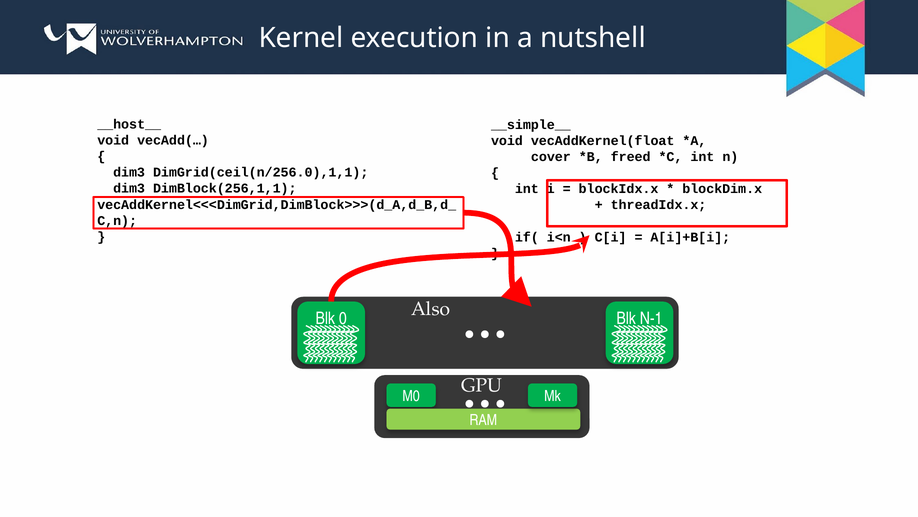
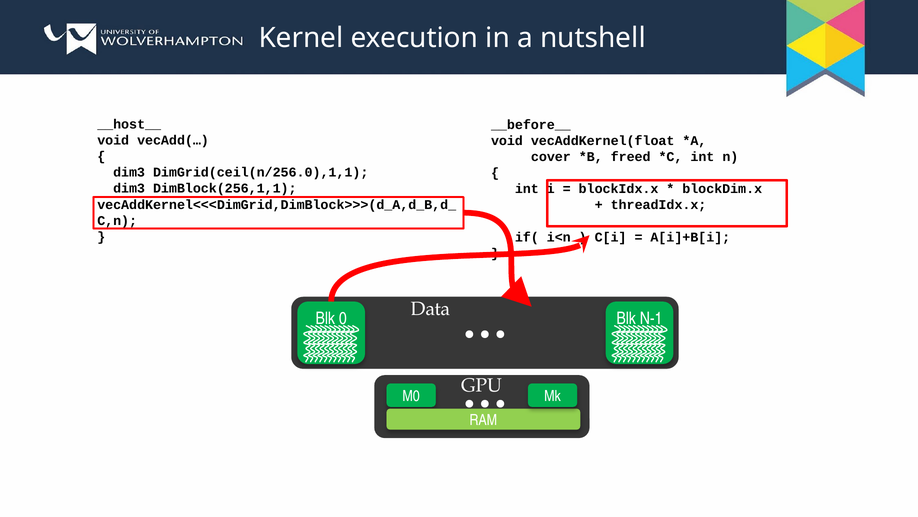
__simple__: __simple__ -> __before__ (531, 125)
Also: Also -> Data (431, 308)
